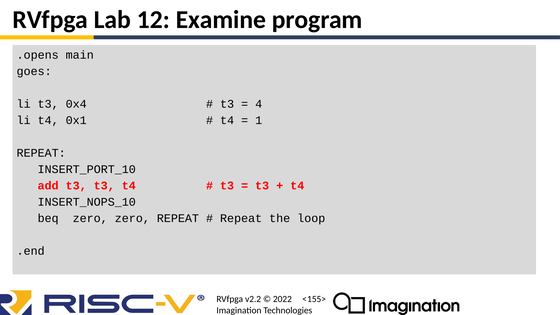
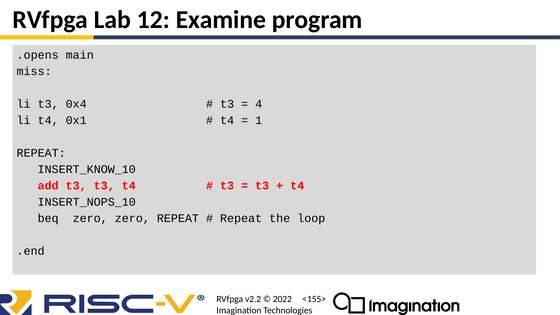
goes: goes -> miss (34, 71)
INSERT_PORT_10: INSERT_PORT_10 -> INSERT_KNOW_10 (87, 169)
